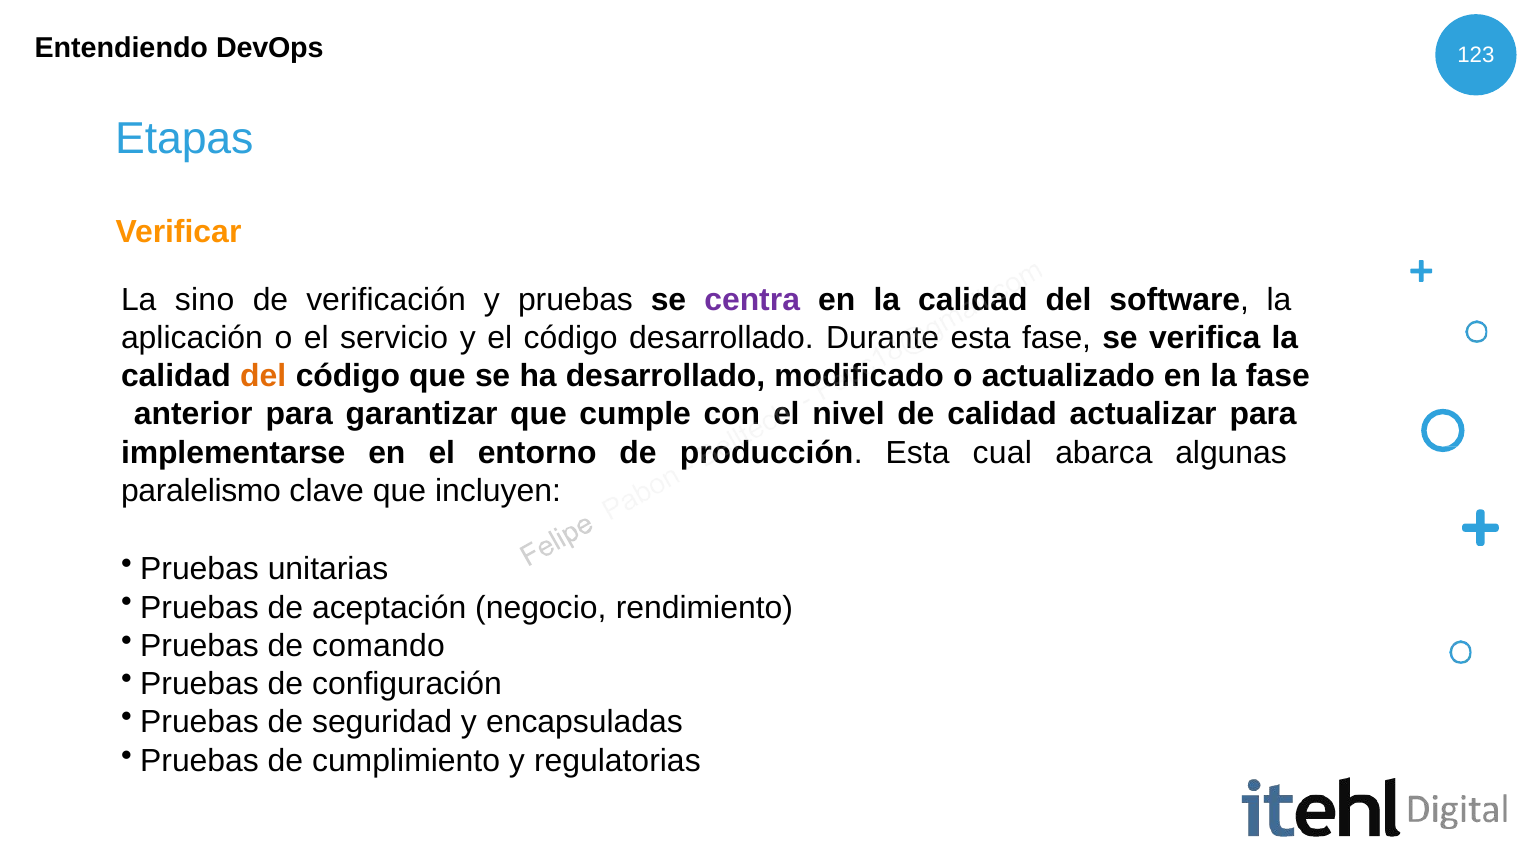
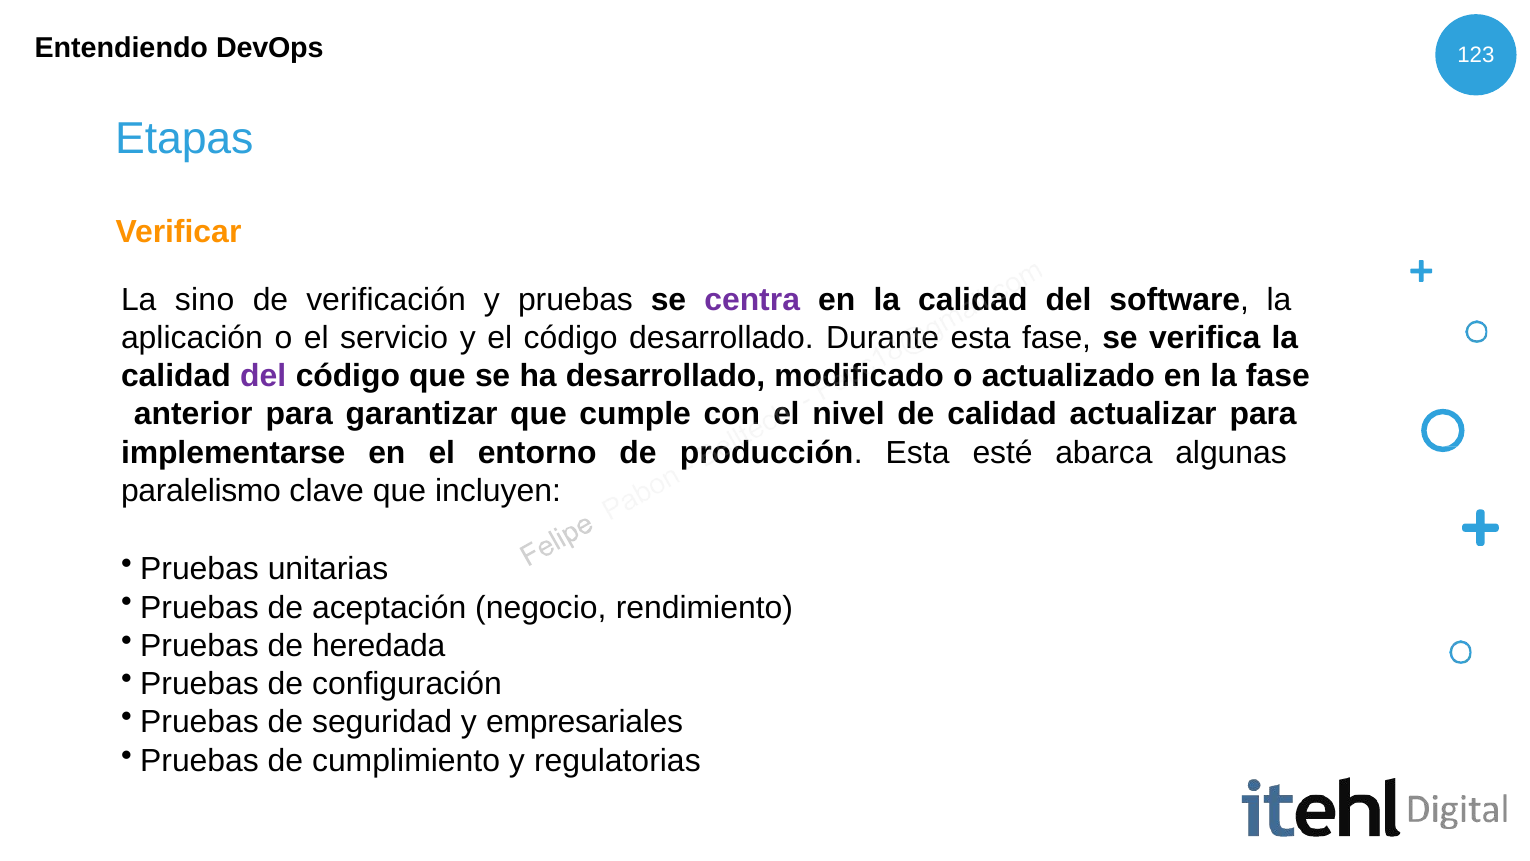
del colour: orange -> purple (263, 376)
cual: cual -> esté (1003, 453)
comando: comando -> heredada (379, 646)
encapsuladas: encapsuladas -> empresariales (585, 722)
